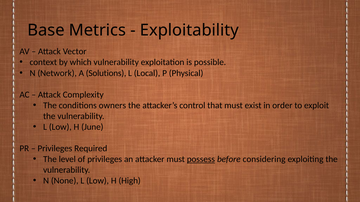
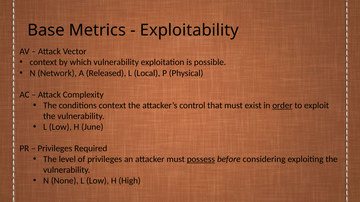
Solutions: Solutions -> Released (106, 73)
conditions owners: owners -> context (112, 106)
order underline: none -> present (282, 106)
